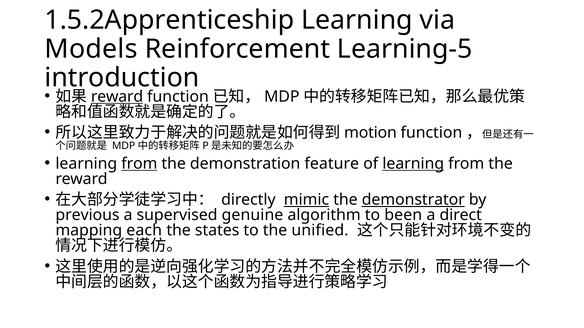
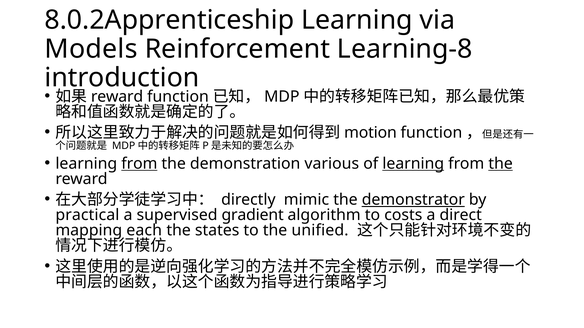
1.5.2Apprenticeship: 1.5.2Apprenticeship -> 8.0.2Apprenticeship (169, 20)
Learning-5: Learning-5 -> Learning-8 (405, 49)
reward underline: present -> none (117, 97)
feature: feature -> various (332, 164)
the underline: none -> present (501, 164)
mimic underline: present -> none (306, 200)
previous: previous -> practical (87, 215)
genuine: genuine -> gradient (253, 215)
been: been -> costs (403, 215)
